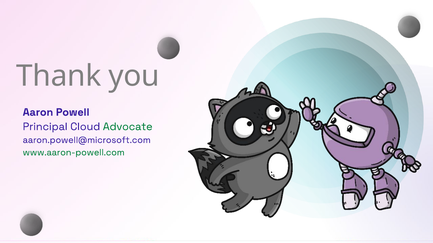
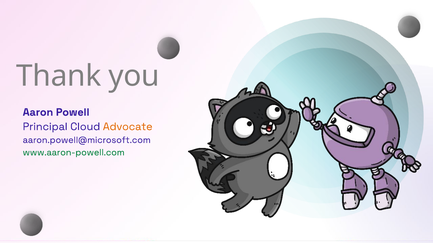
Advocate colour: green -> orange (128, 127)
